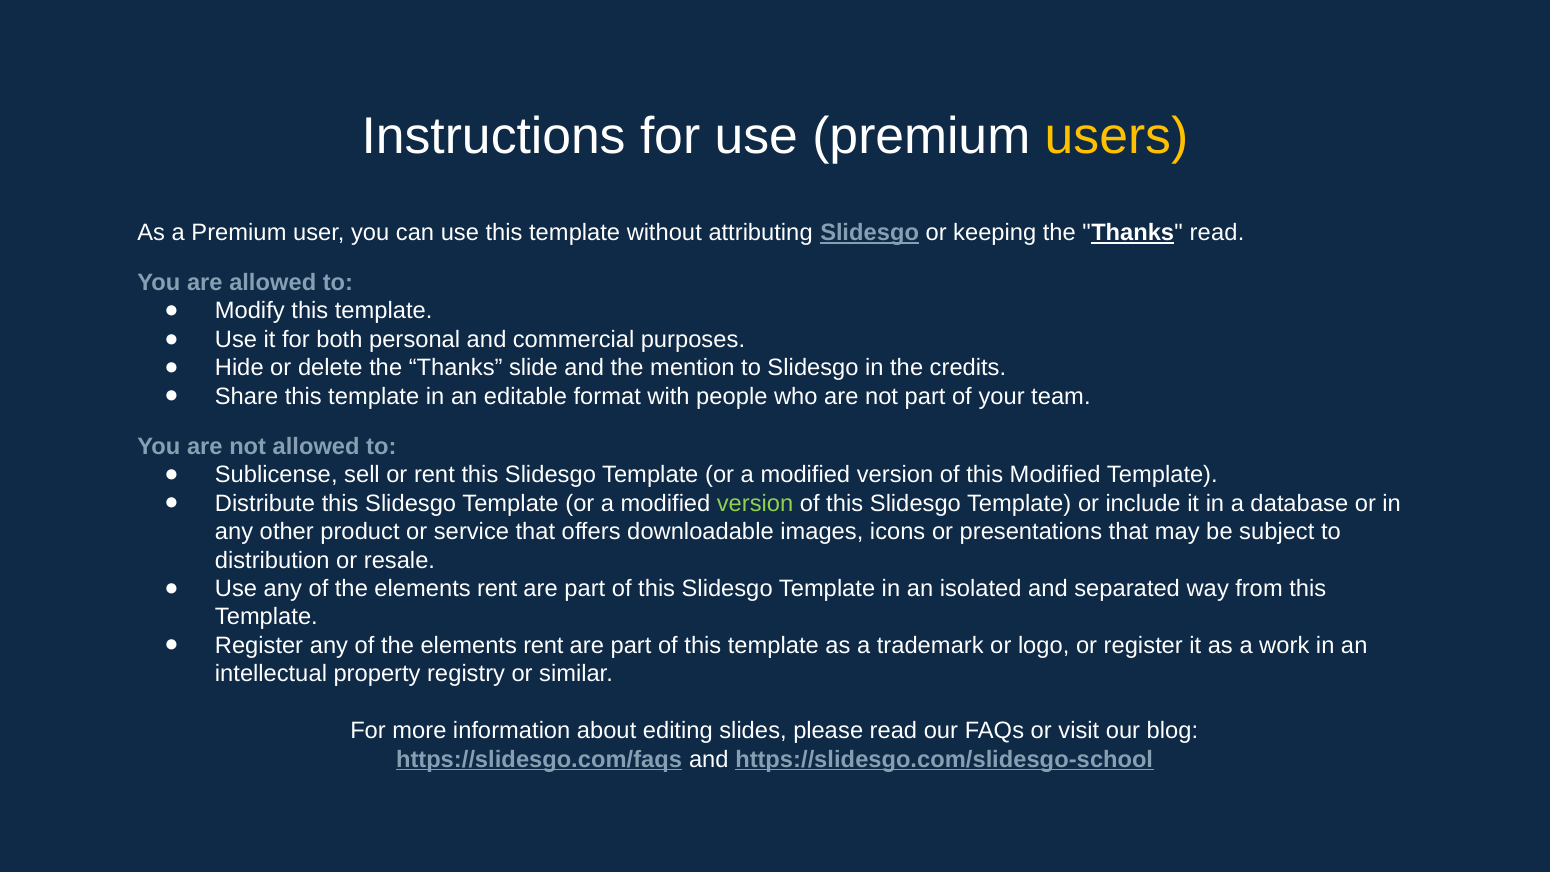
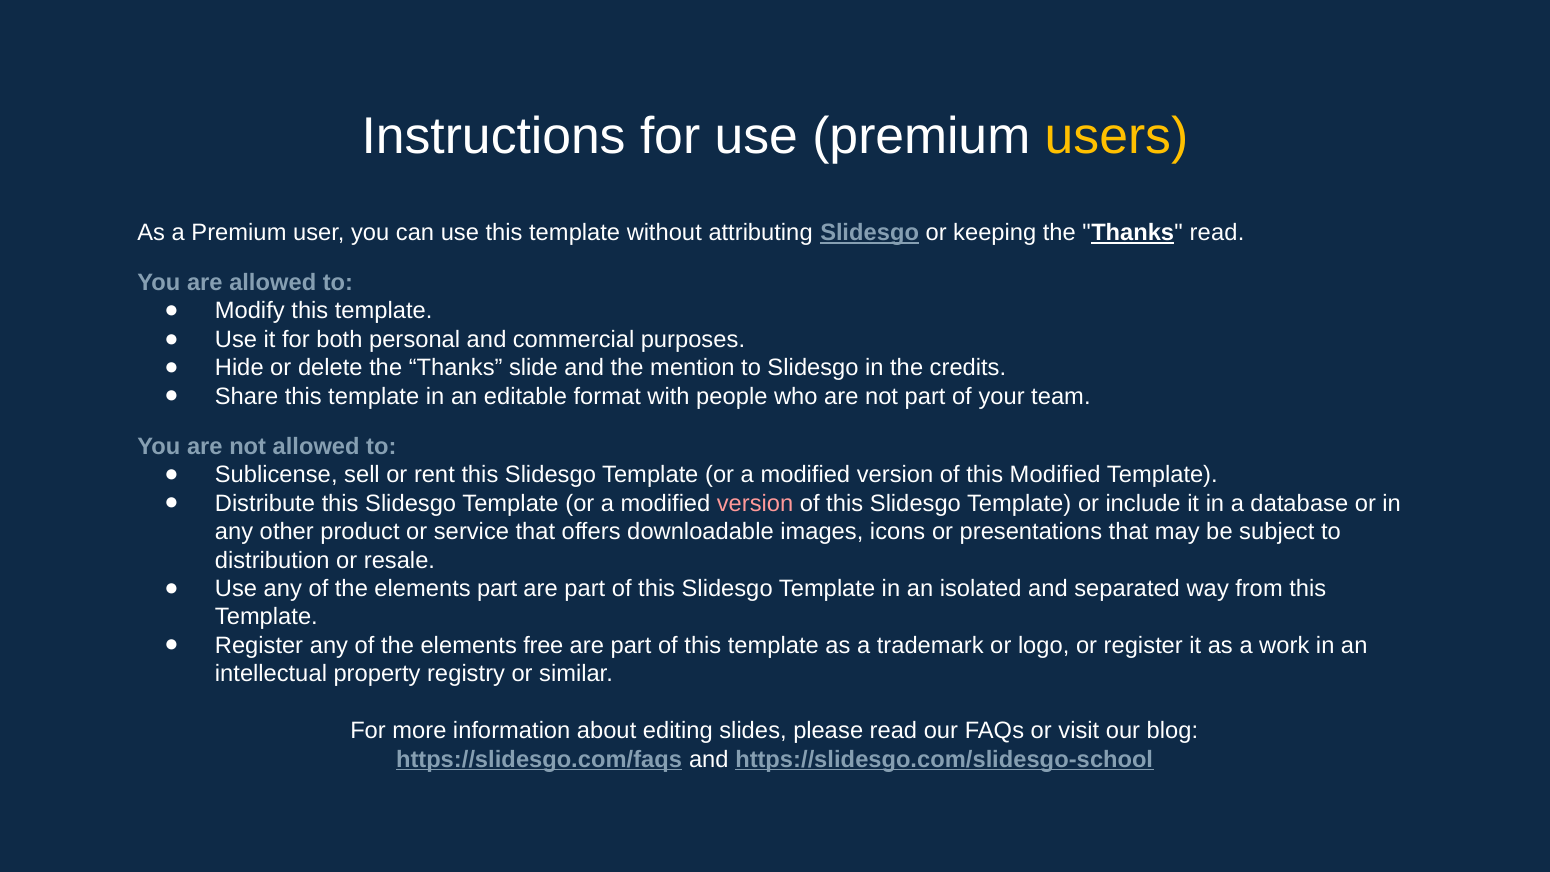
version colour: light green -> pink (755, 503)
rent: rent -> part (497, 589)
rent: rent -> free (543, 645)
